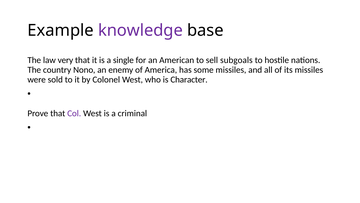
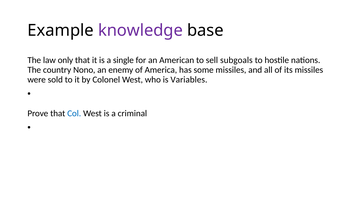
very: very -> only (65, 60)
Character: Character -> Variables (189, 79)
Col colour: purple -> blue (74, 113)
